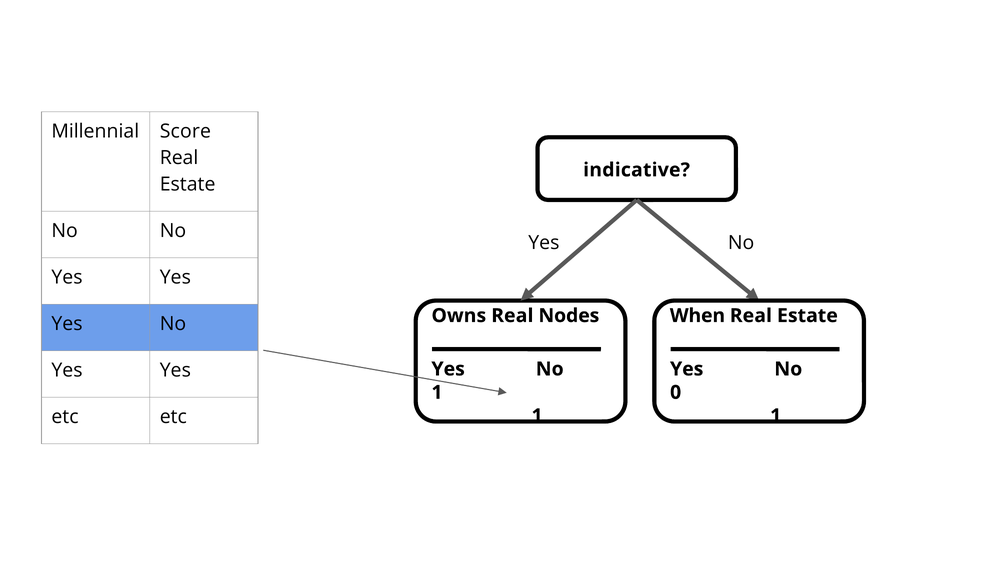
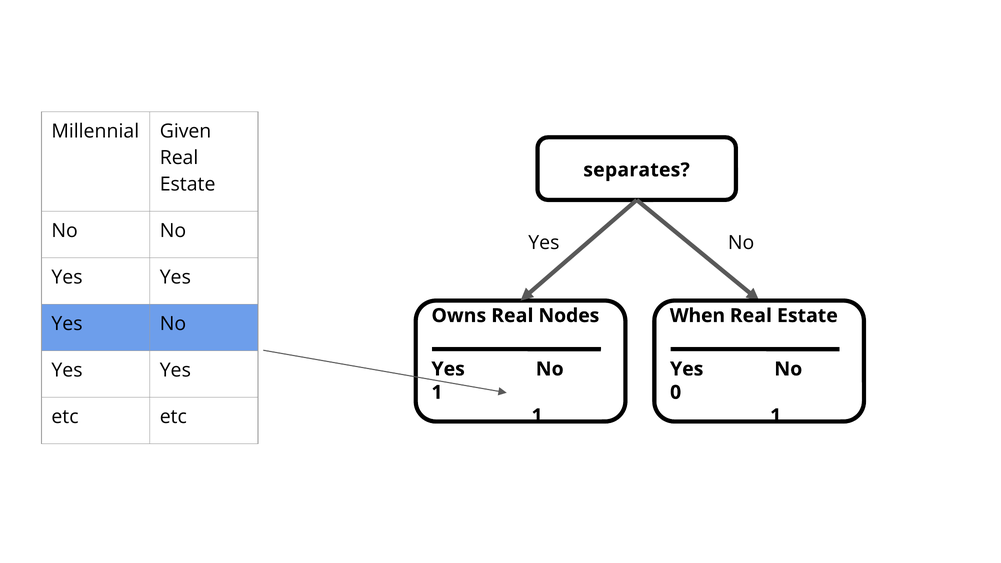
Score: Score -> Given (186, 131)
indicative: indicative -> separates (637, 170)
